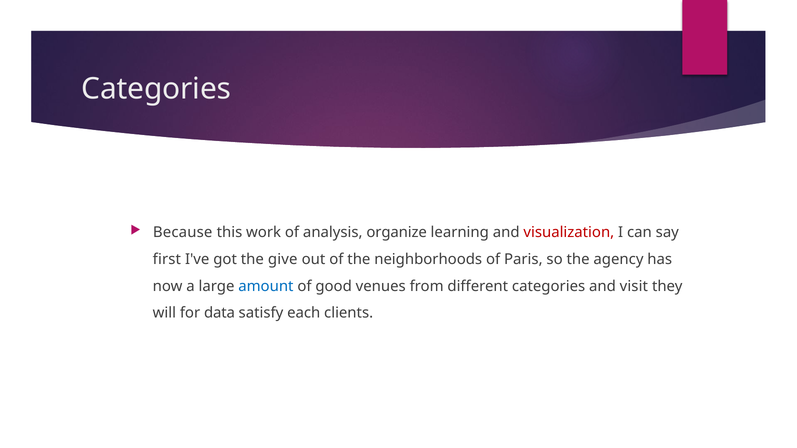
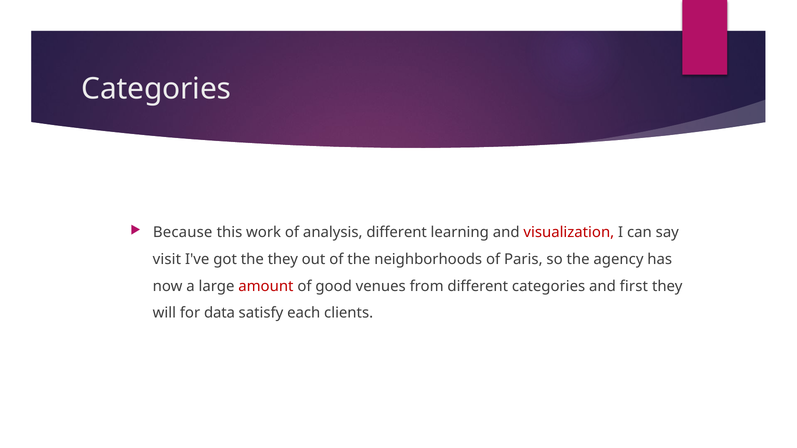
analysis organize: organize -> different (397, 233)
first: first -> visit (167, 259)
the give: give -> they (283, 259)
amount colour: blue -> red (266, 286)
visit: visit -> first (634, 286)
